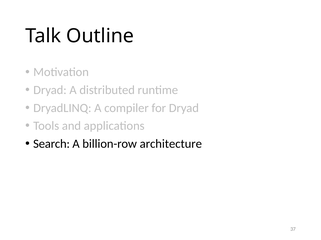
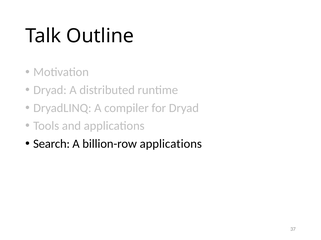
billion-row architecture: architecture -> applications (171, 144)
